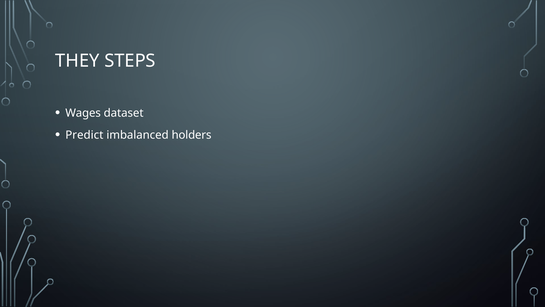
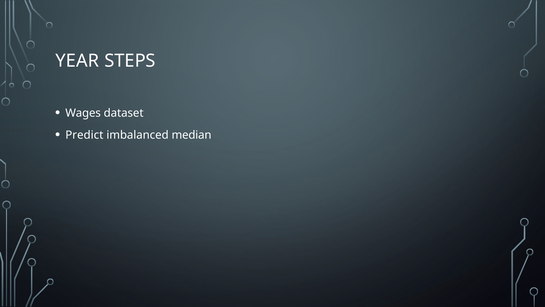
THEY: THEY -> YEAR (77, 61)
holders: holders -> median (192, 135)
